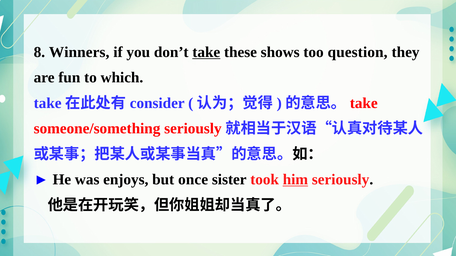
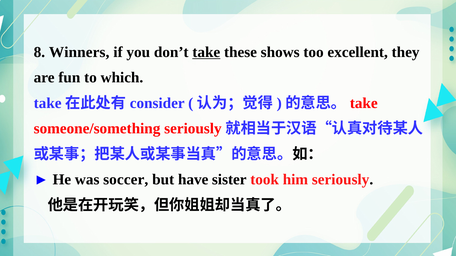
question: question -> excellent (358, 52)
enjoys: enjoys -> soccer (126, 180)
once: once -> have (193, 180)
him underline: present -> none (295, 180)
